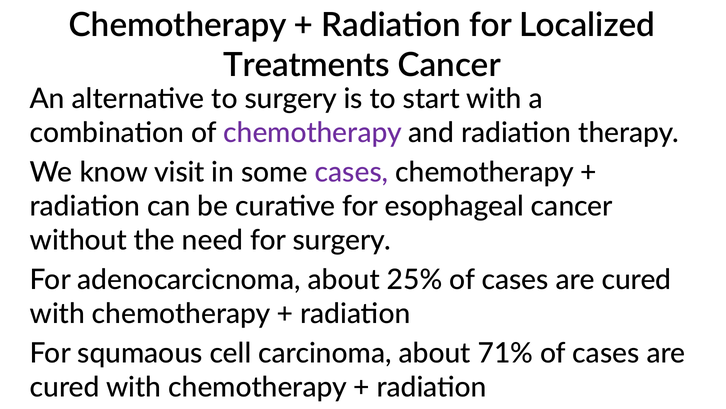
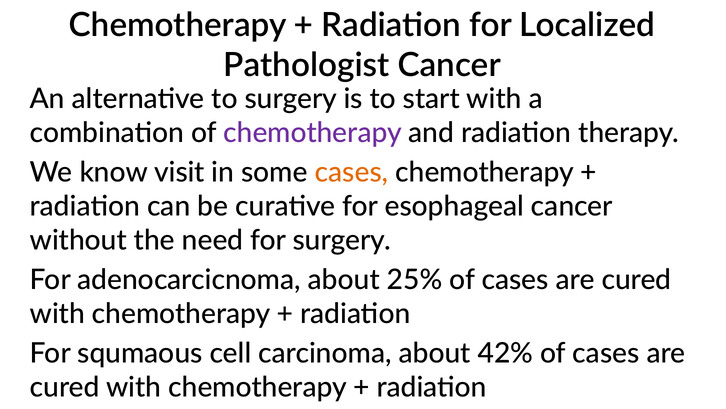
Treatments: Treatments -> Pathologist (306, 65)
cases colour: purple -> orange (351, 172)
71%: 71% -> 42% (505, 353)
